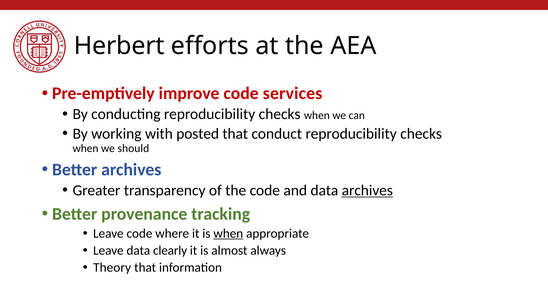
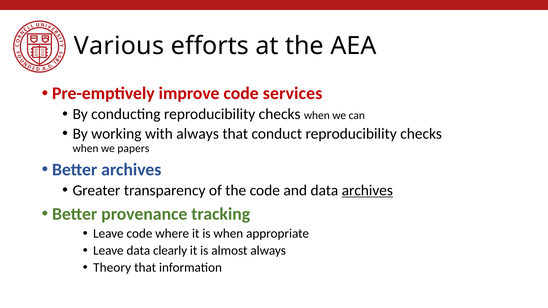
Herbert: Herbert -> Various (119, 46)
with posted: posted -> always (198, 134)
should: should -> papers (133, 148)
when underline: present -> none (228, 234)
